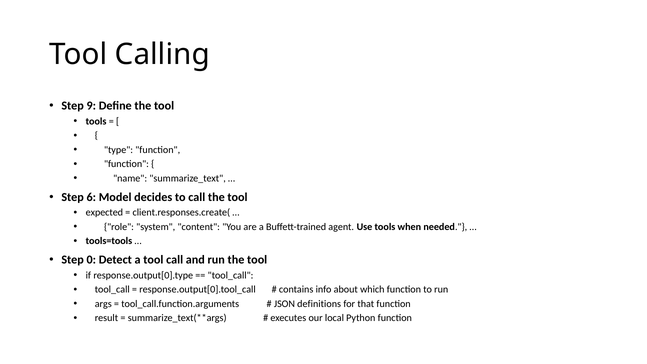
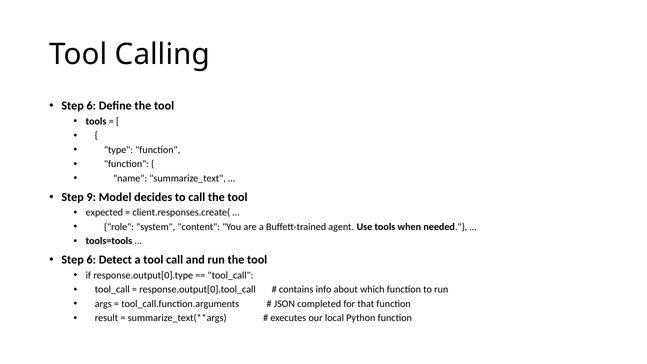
9: 9 -> 6 (91, 106)
6: 6 -> 9 (91, 197)
0: 0 -> 6 (91, 260)
definitions: definitions -> completed (319, 304)
